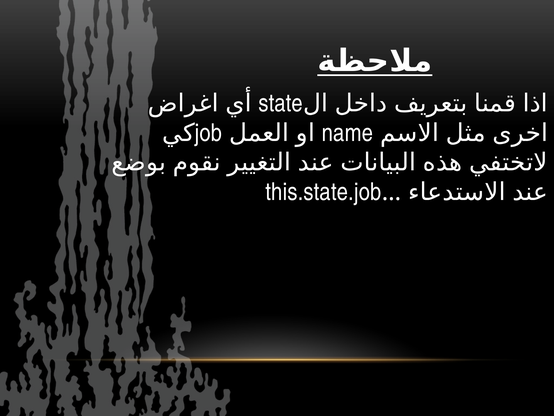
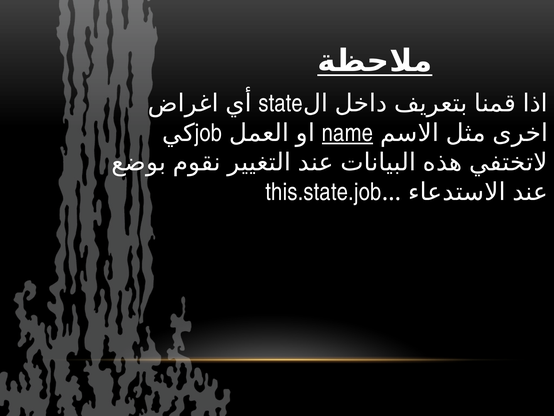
name underline: none -> present (347, 133)
